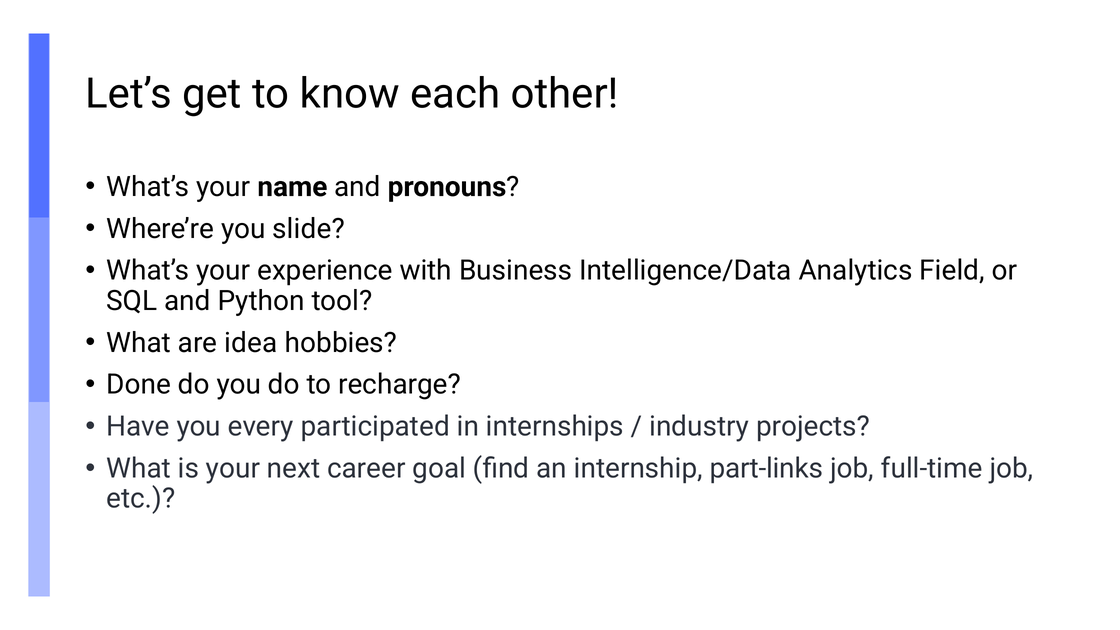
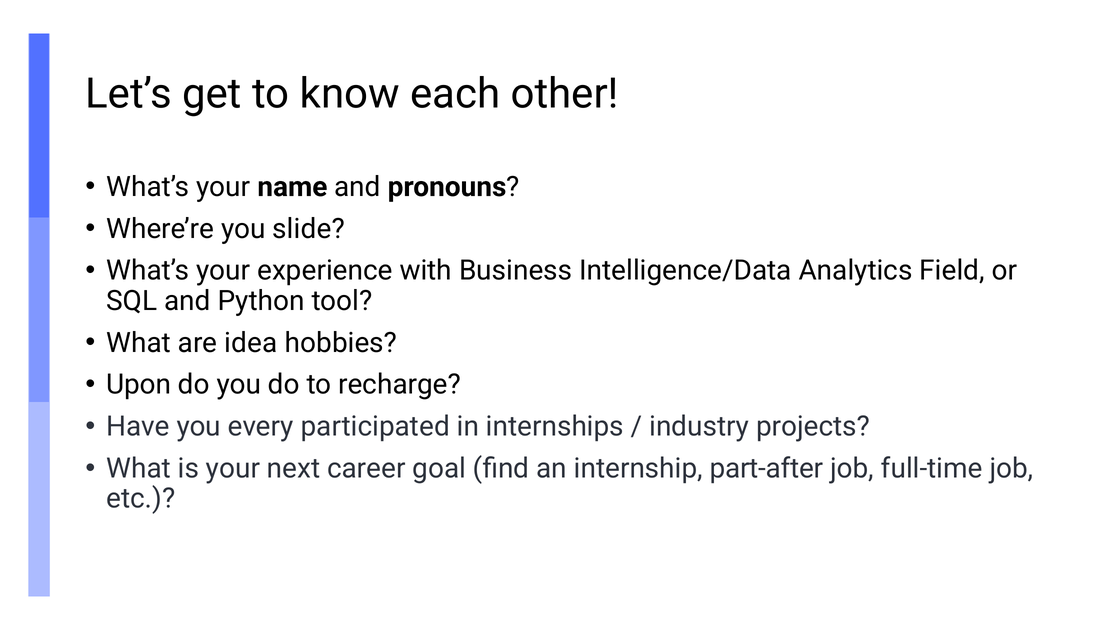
Done: Done -> Upon (139, 385)
part-links: part-links -> part-after (767, 468)
